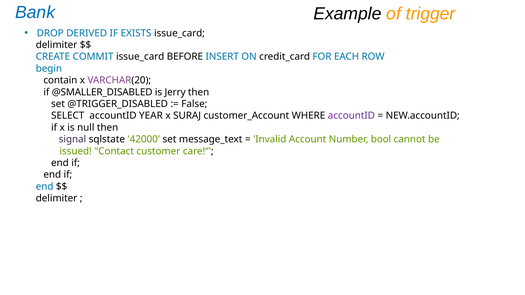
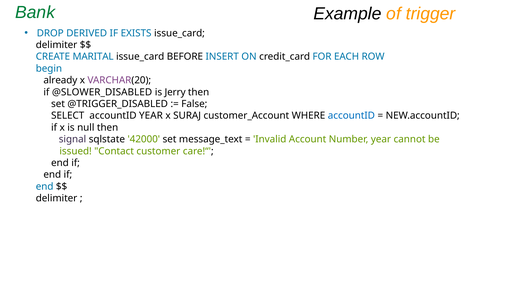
Bank colour: blue -> green (35, 13)
COMMIT: COMMIT -> MARITAL (93, 57)
contain: contain -> already (60, 80)
@SMALLER_DISABLED: @SMALLER_DISABLED -> @SLOWER_DISABLED (102, 92)
accountID colour: purple -> blue (351, 116)
Number bool: bool -> year (381, 140)
